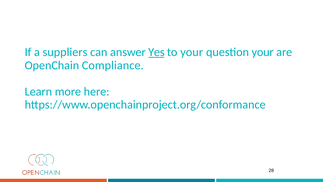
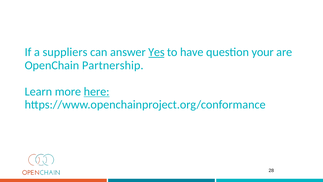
to your: your -> have (192, 52)
Compliance: Compliance -> Partnership (113, 65)
here underline: none -> present (97, 91)
